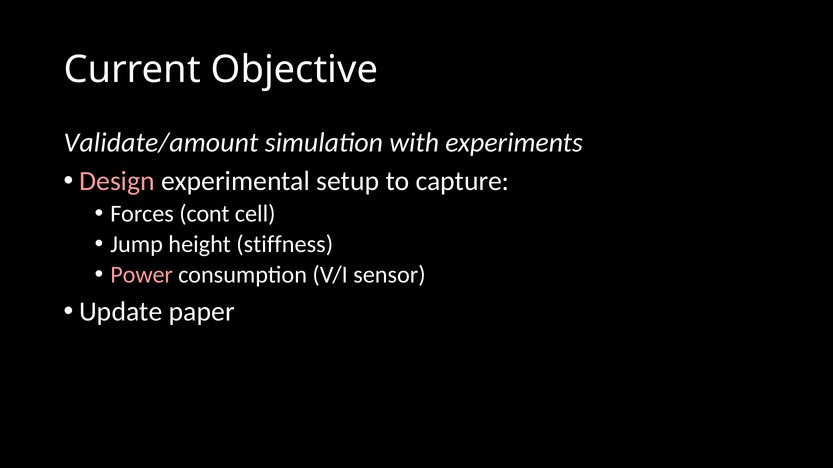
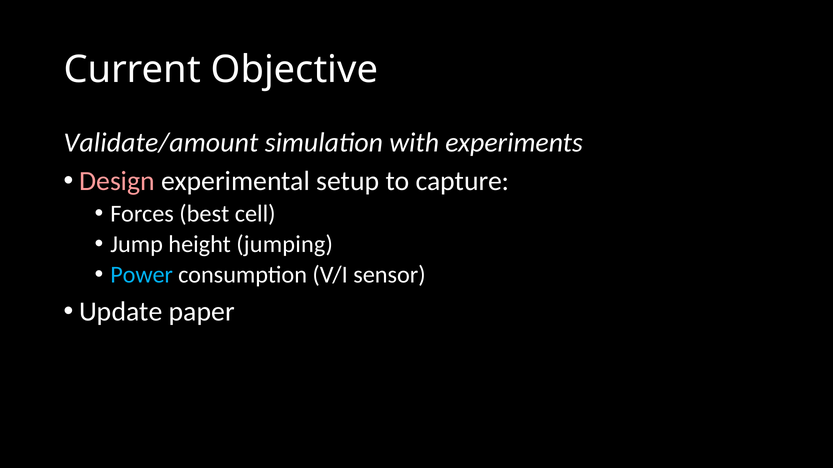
cont: cont -> best (204, 214)
stiffness: stiffness -> jumping (285, 244)
Power colour: pink -> light blue (142, 275)
